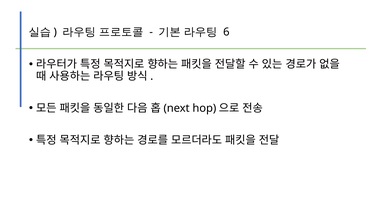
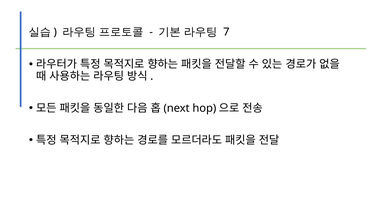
6: 6 -> 7 (226, 32)
